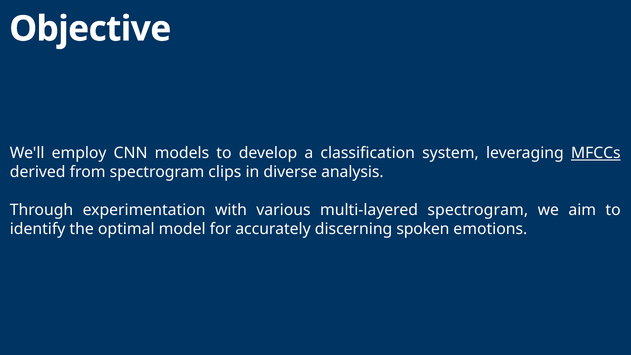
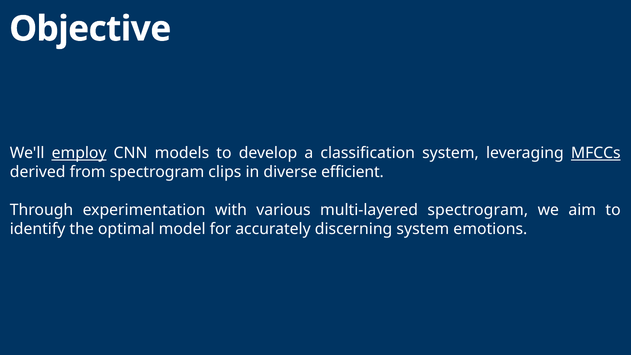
employ underline: none -> present (79, 153)
analysis: analysis -> efficient (352, 172)
discerning spoken: spoken -> system (423, 229)
